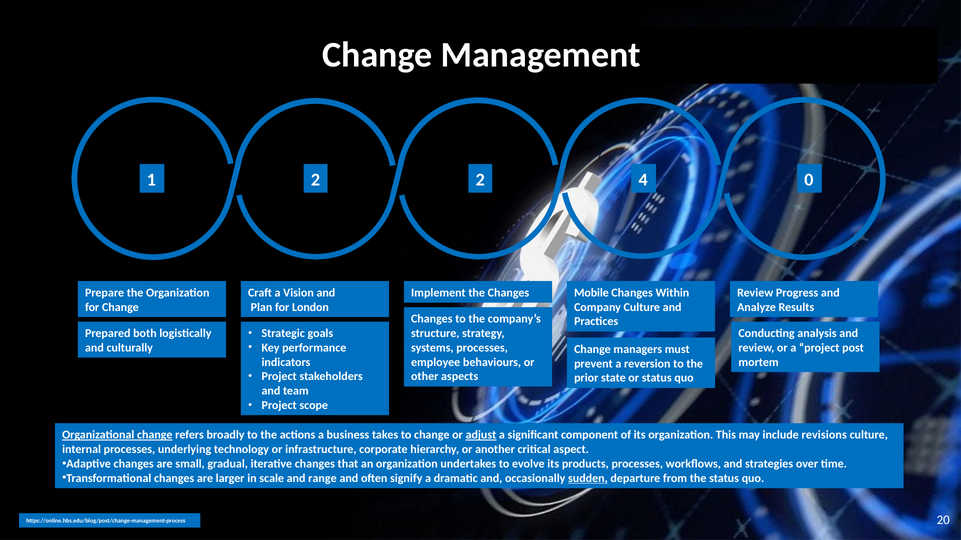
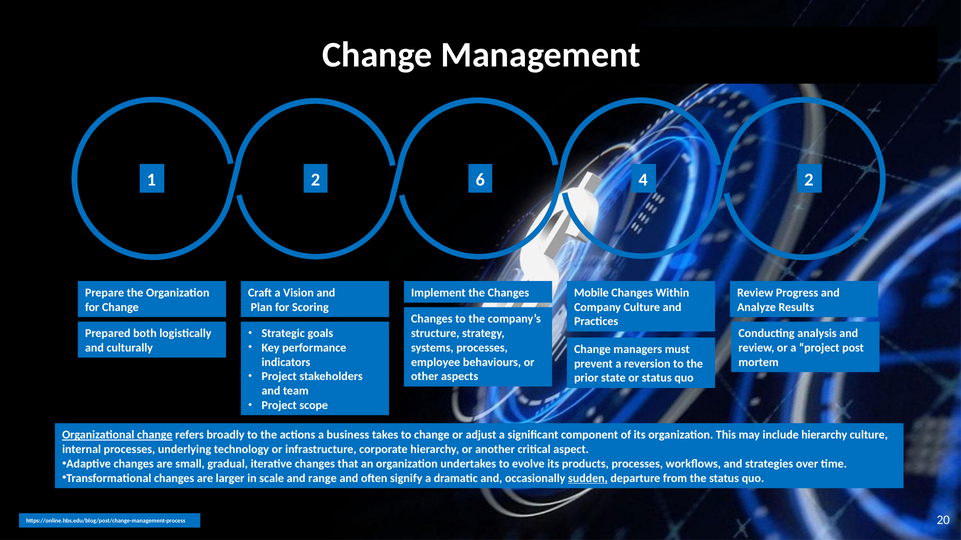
2 2: 2 -> 6 (480, 180)
4 0: 0 -> 2 (809, 180)
London: London -> Scoring (310, 307)
adjust underline: present -> none (481, 435)
include revisions: revisions -> hierarchy (824, 435)
